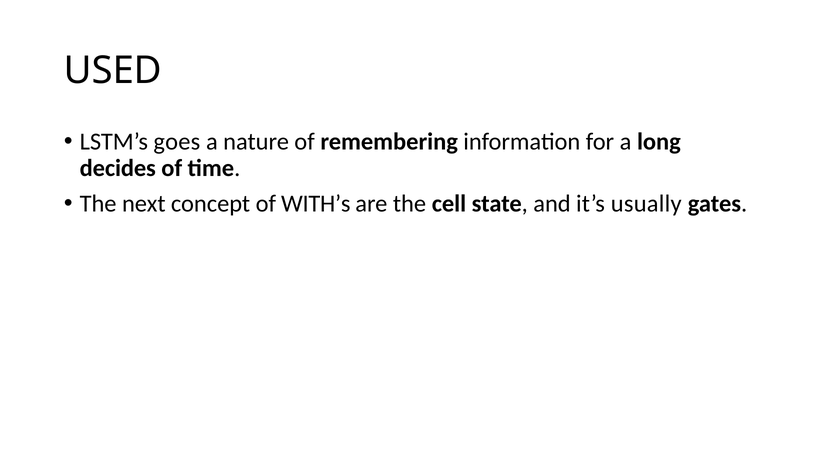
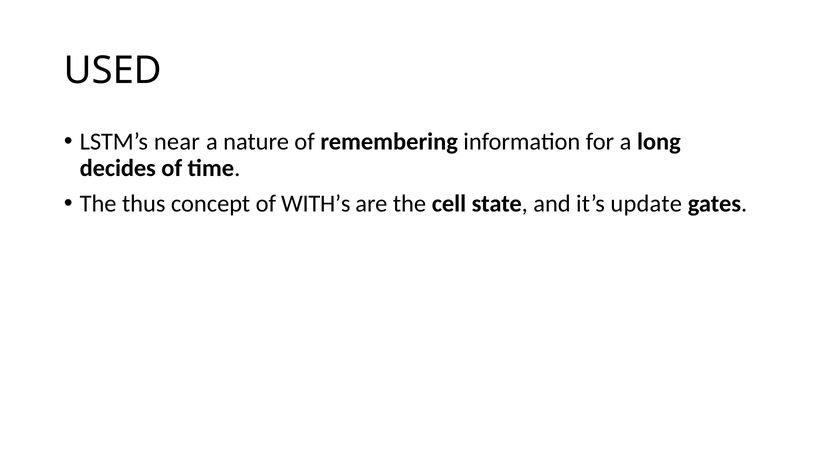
goes: goes -> near (177, 142)
next: next -> thus (144, 203)
usually: usually -> update (646, 203)
